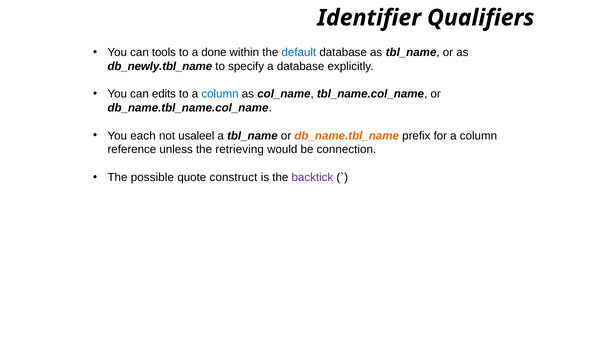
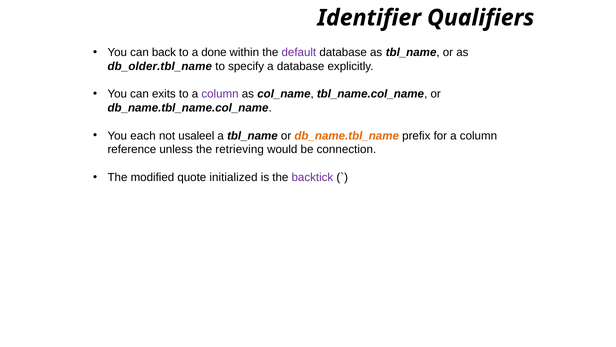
tools: tools -> back (164, 52)
default colour: blue -> purple (299, 52)
db_newly.tbl_name: db_newly.tbl_name -> db_older.tbl_name (160, 66)
edits: edits -> exits (164, 94)
column colour: blue -> purple (220, 94)
possible: possible -> modified (152, 177)
construct: construct -> initialized (234, 177)
